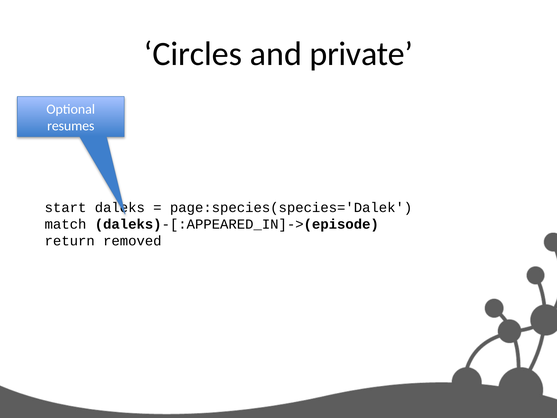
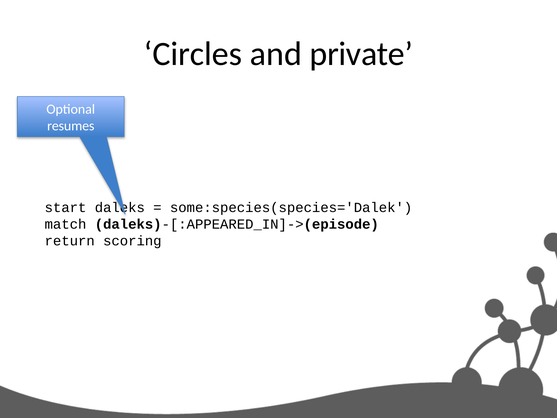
page:species(species='Dalek: page:species(species='Dalek -> some:species(species='Dalek (291, 207)
removed: removed -> scoring (132, 241)
